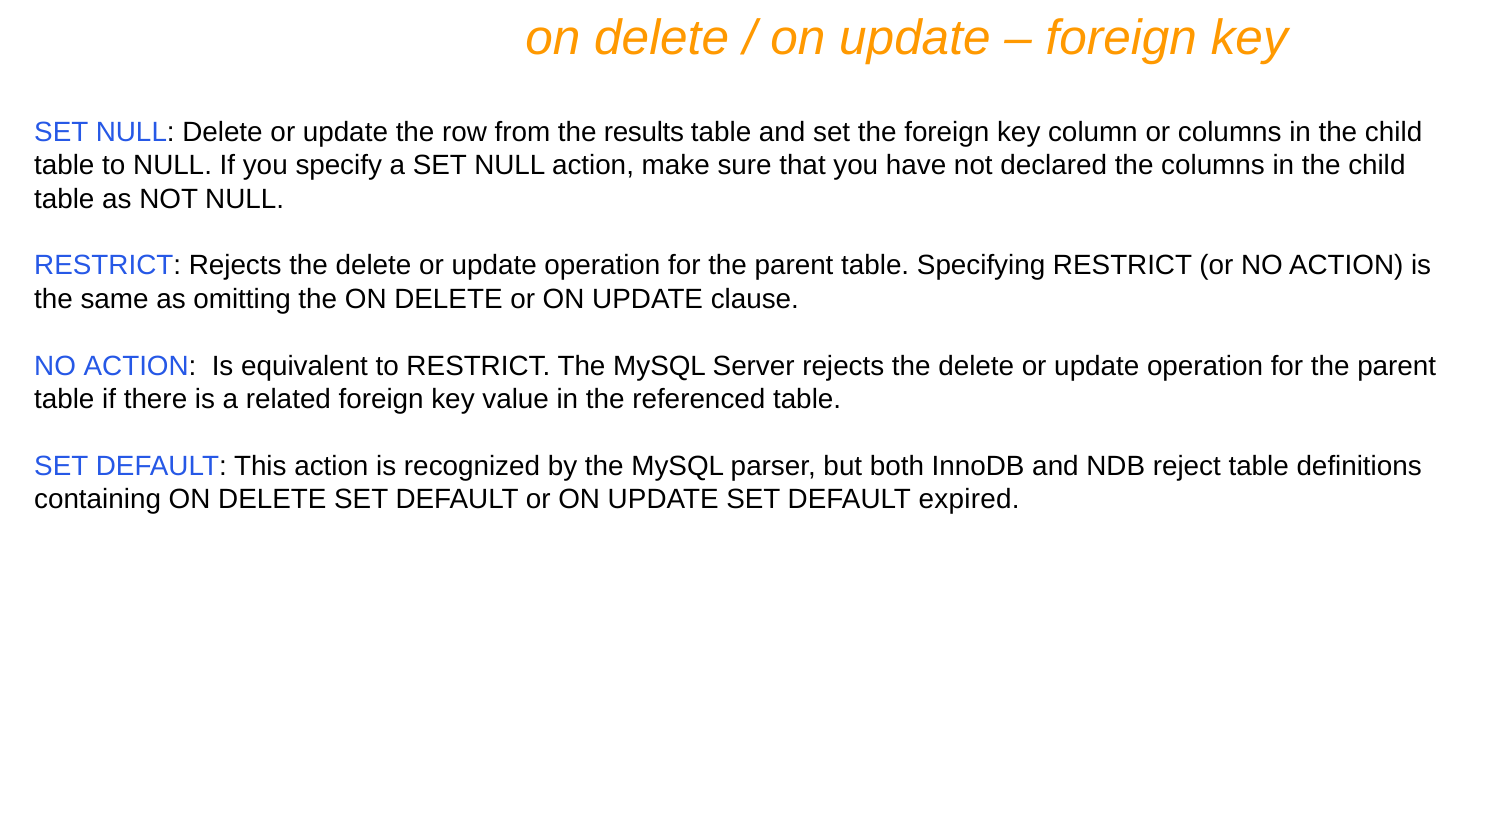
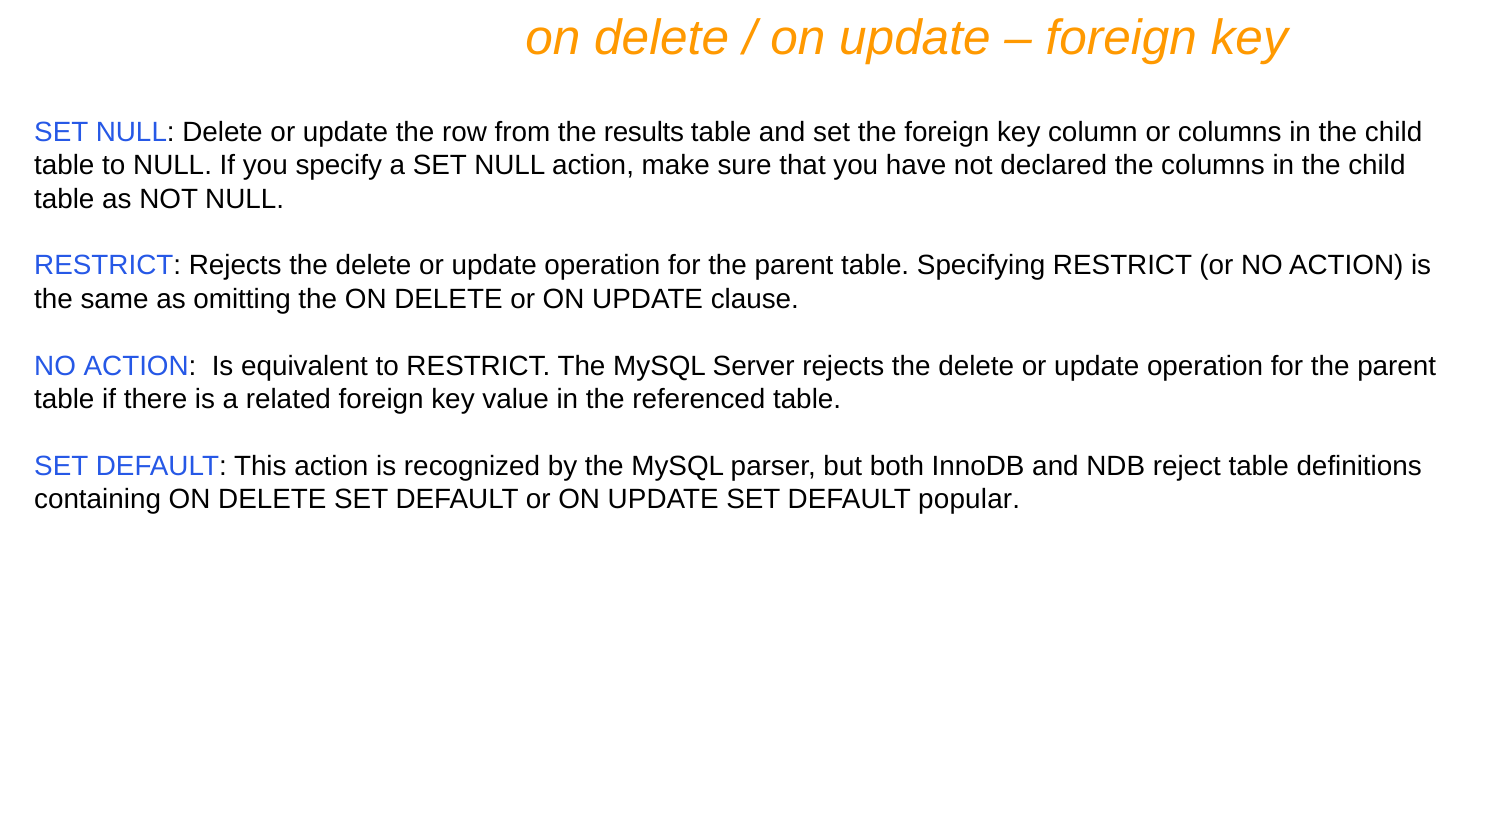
expired: expired -> popular (969, 500)
